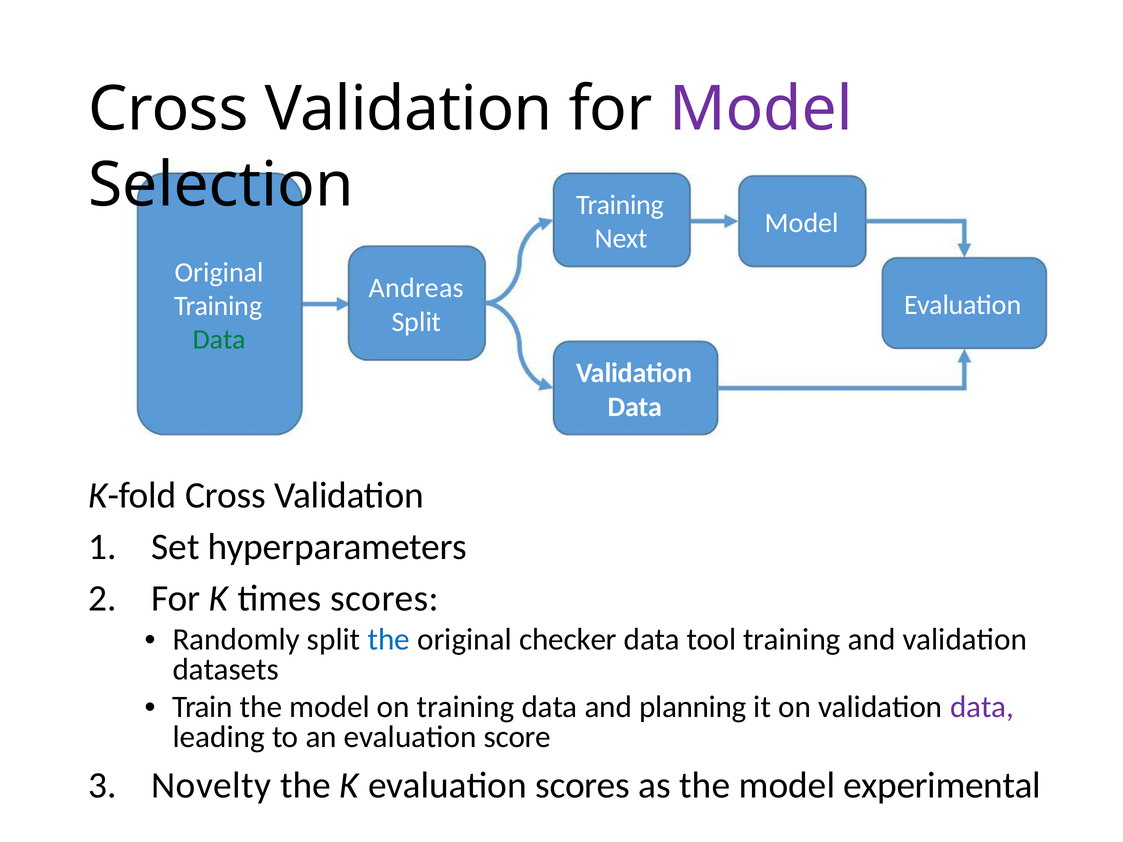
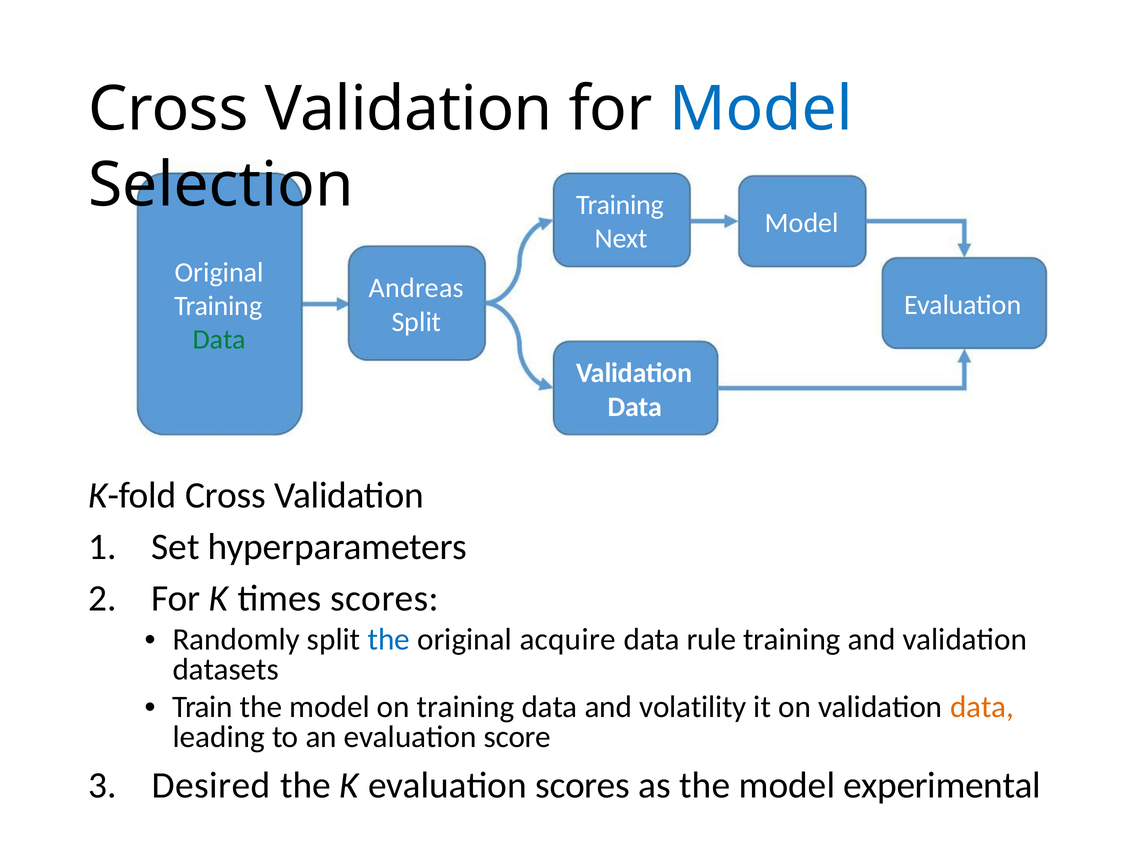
Model colour: purple -> blue (761, 109)
checker: checker -> acquire (568, 640)
tool: tool -> rule (711, 640)
planning: planning -> volatility (693, 707)
data colour: purple -> orange (982, 707)
Novelty: Novelty -> Desired (211, 786)
